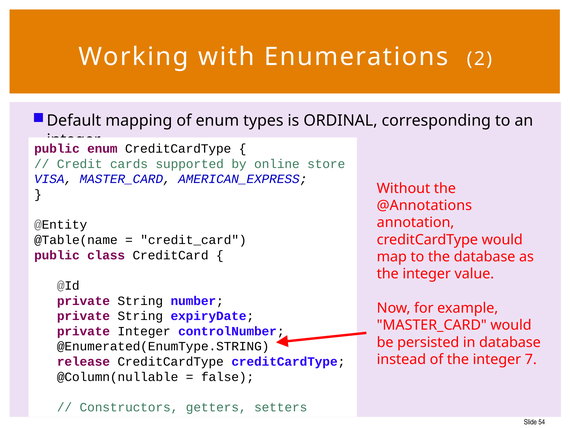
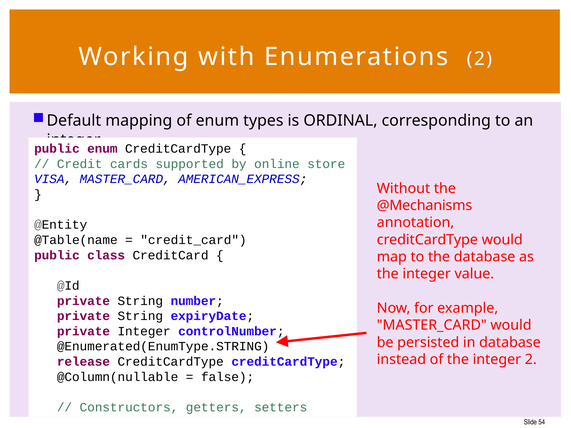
@Annotations: @Annotations -> @Mechanisms (424, 206)
integer 7: 7 -> 2 (531, 360)
